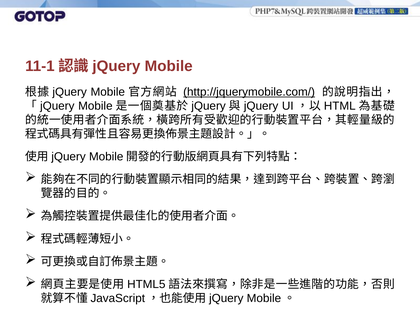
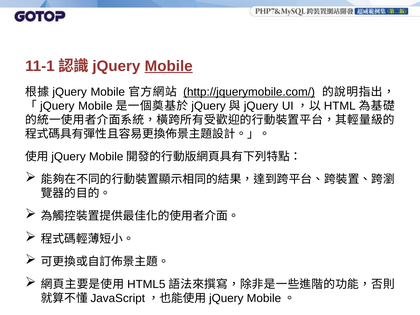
Mobile underline: none -> present (169, 66)
